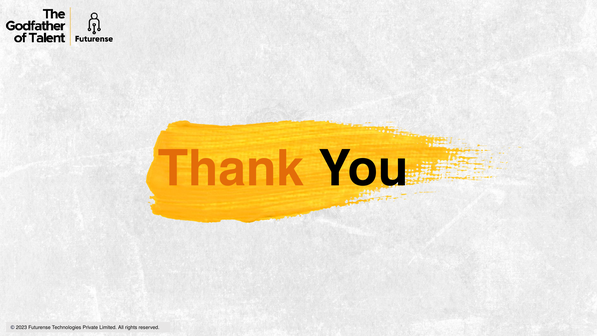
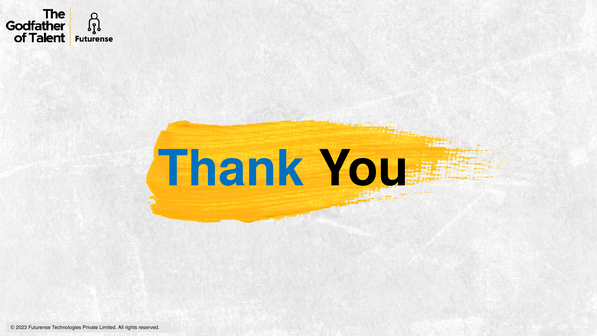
Thank colour: orange -> blue (231, 169)
